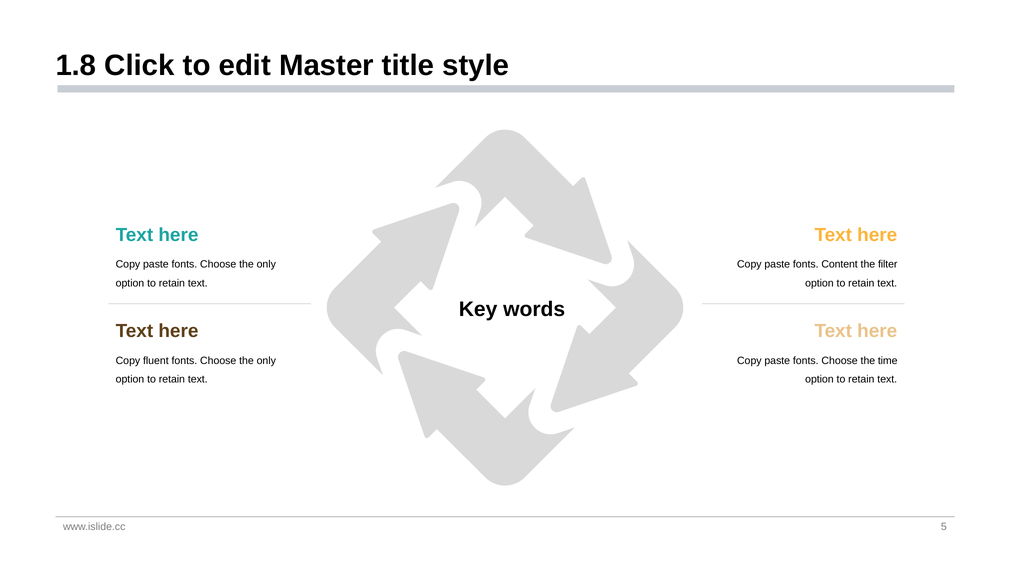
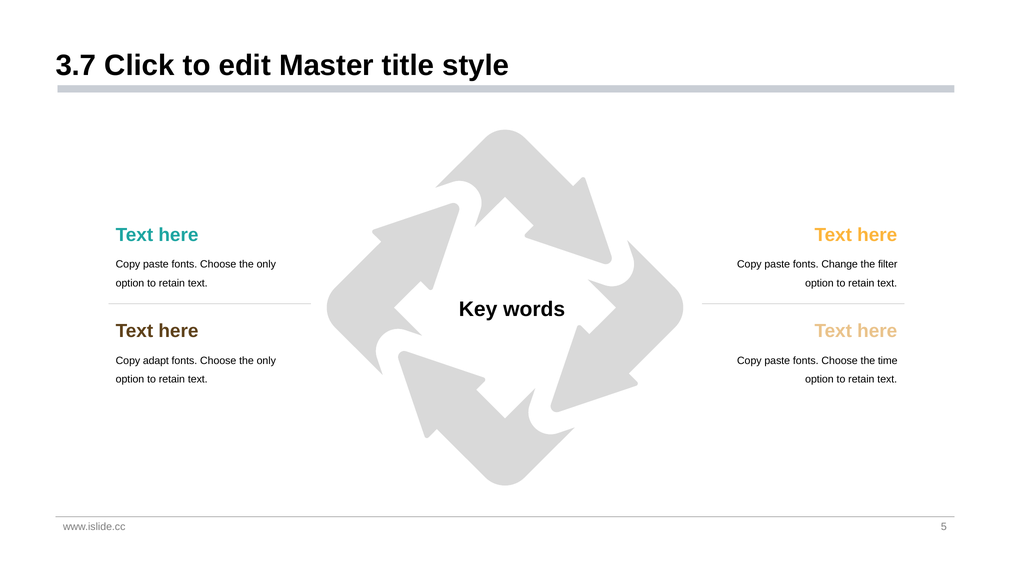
1.8: 1.8 -> 3.7 (76, 65)
Content: Content -> Change (840, 264)
fluent: fluent -> adapt (156, 361)
